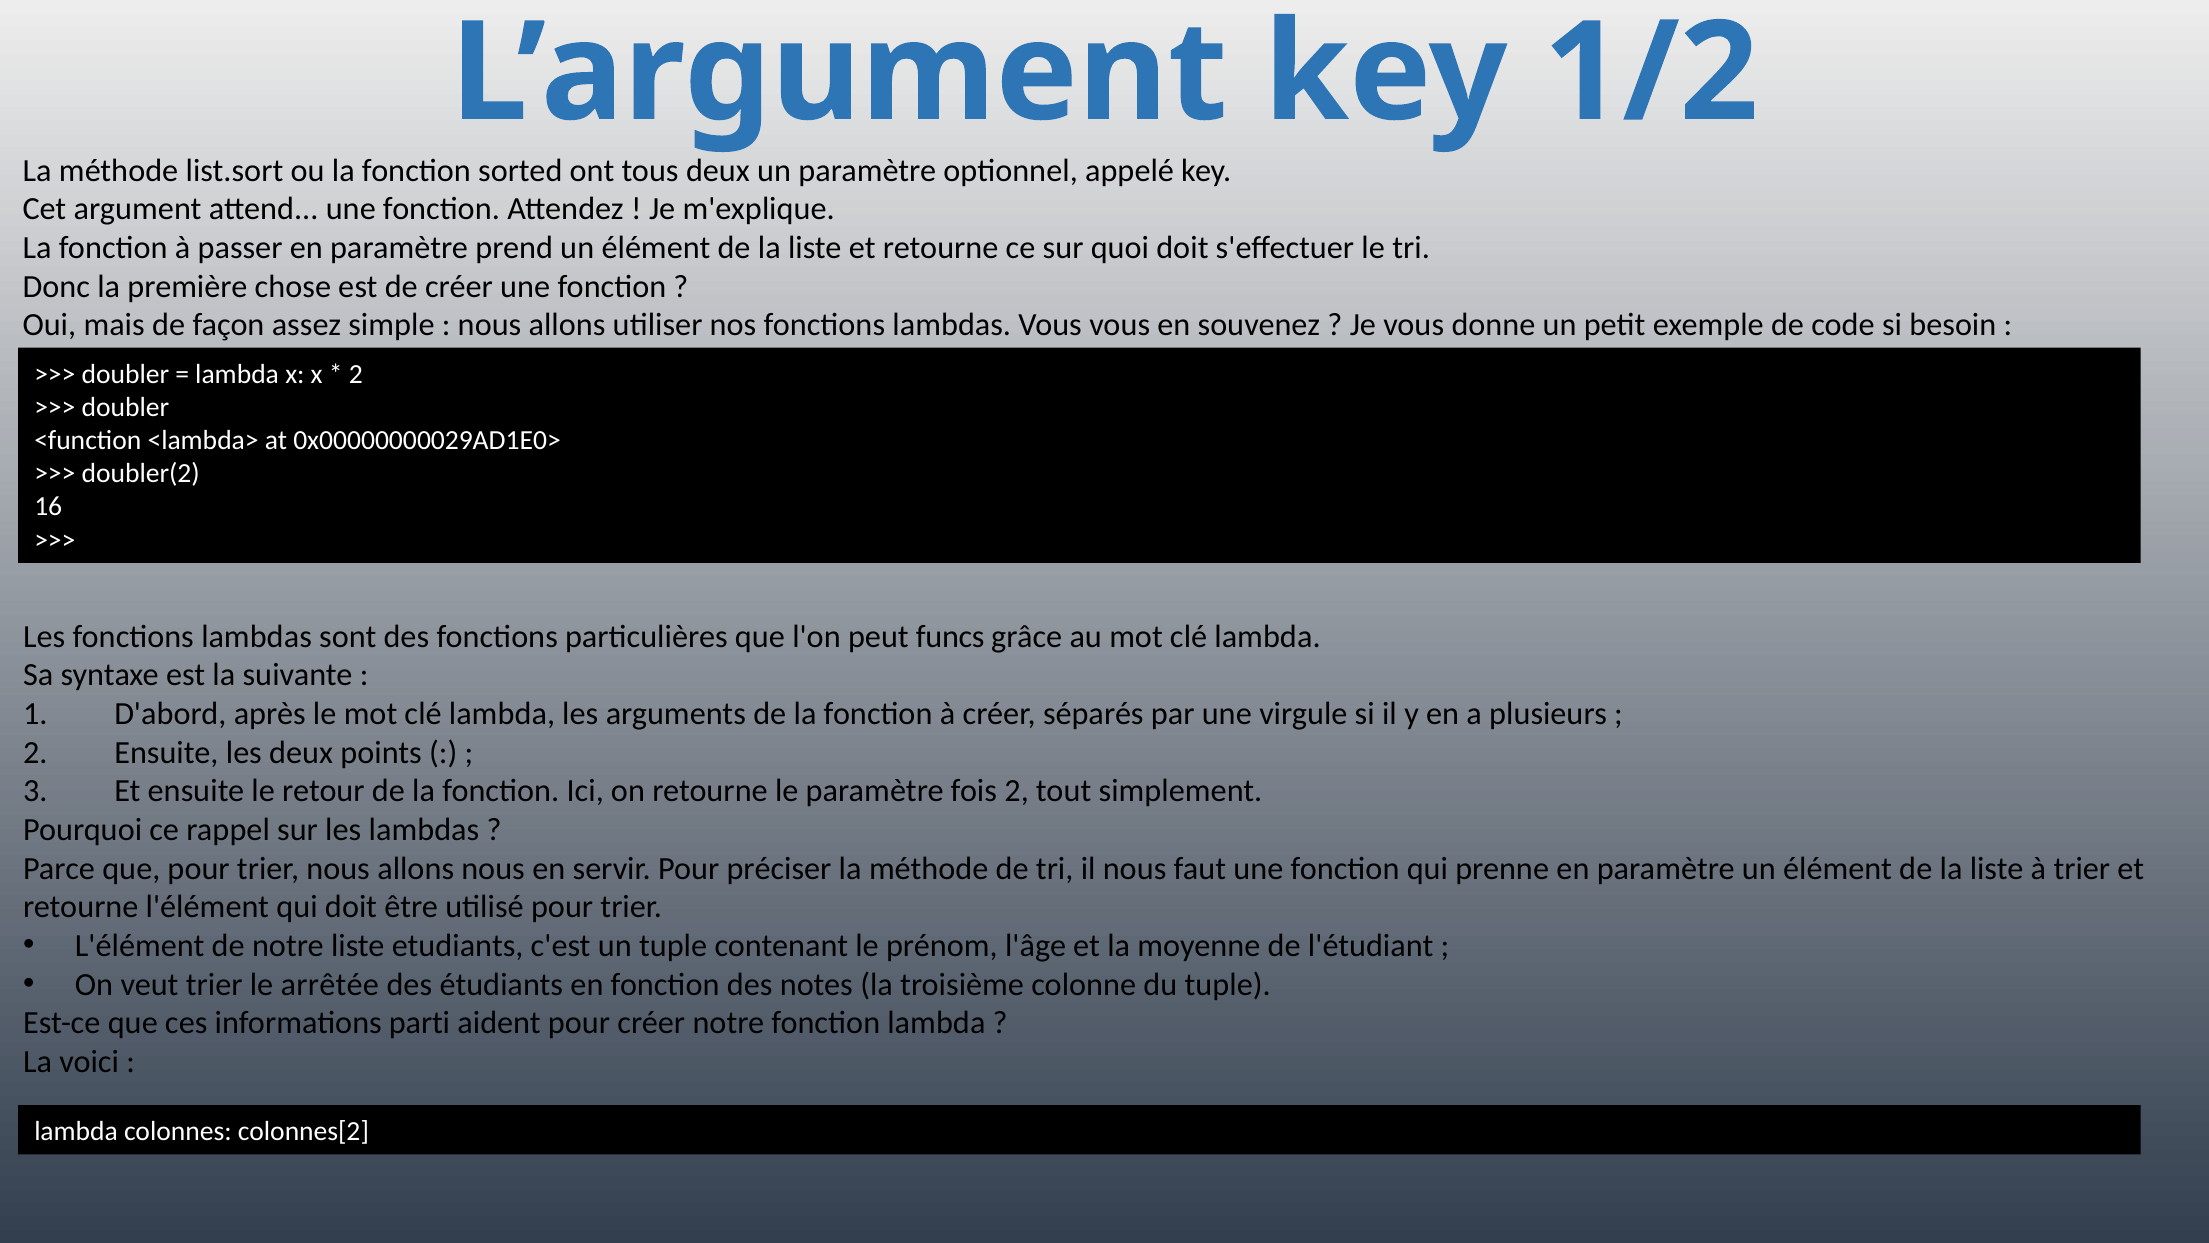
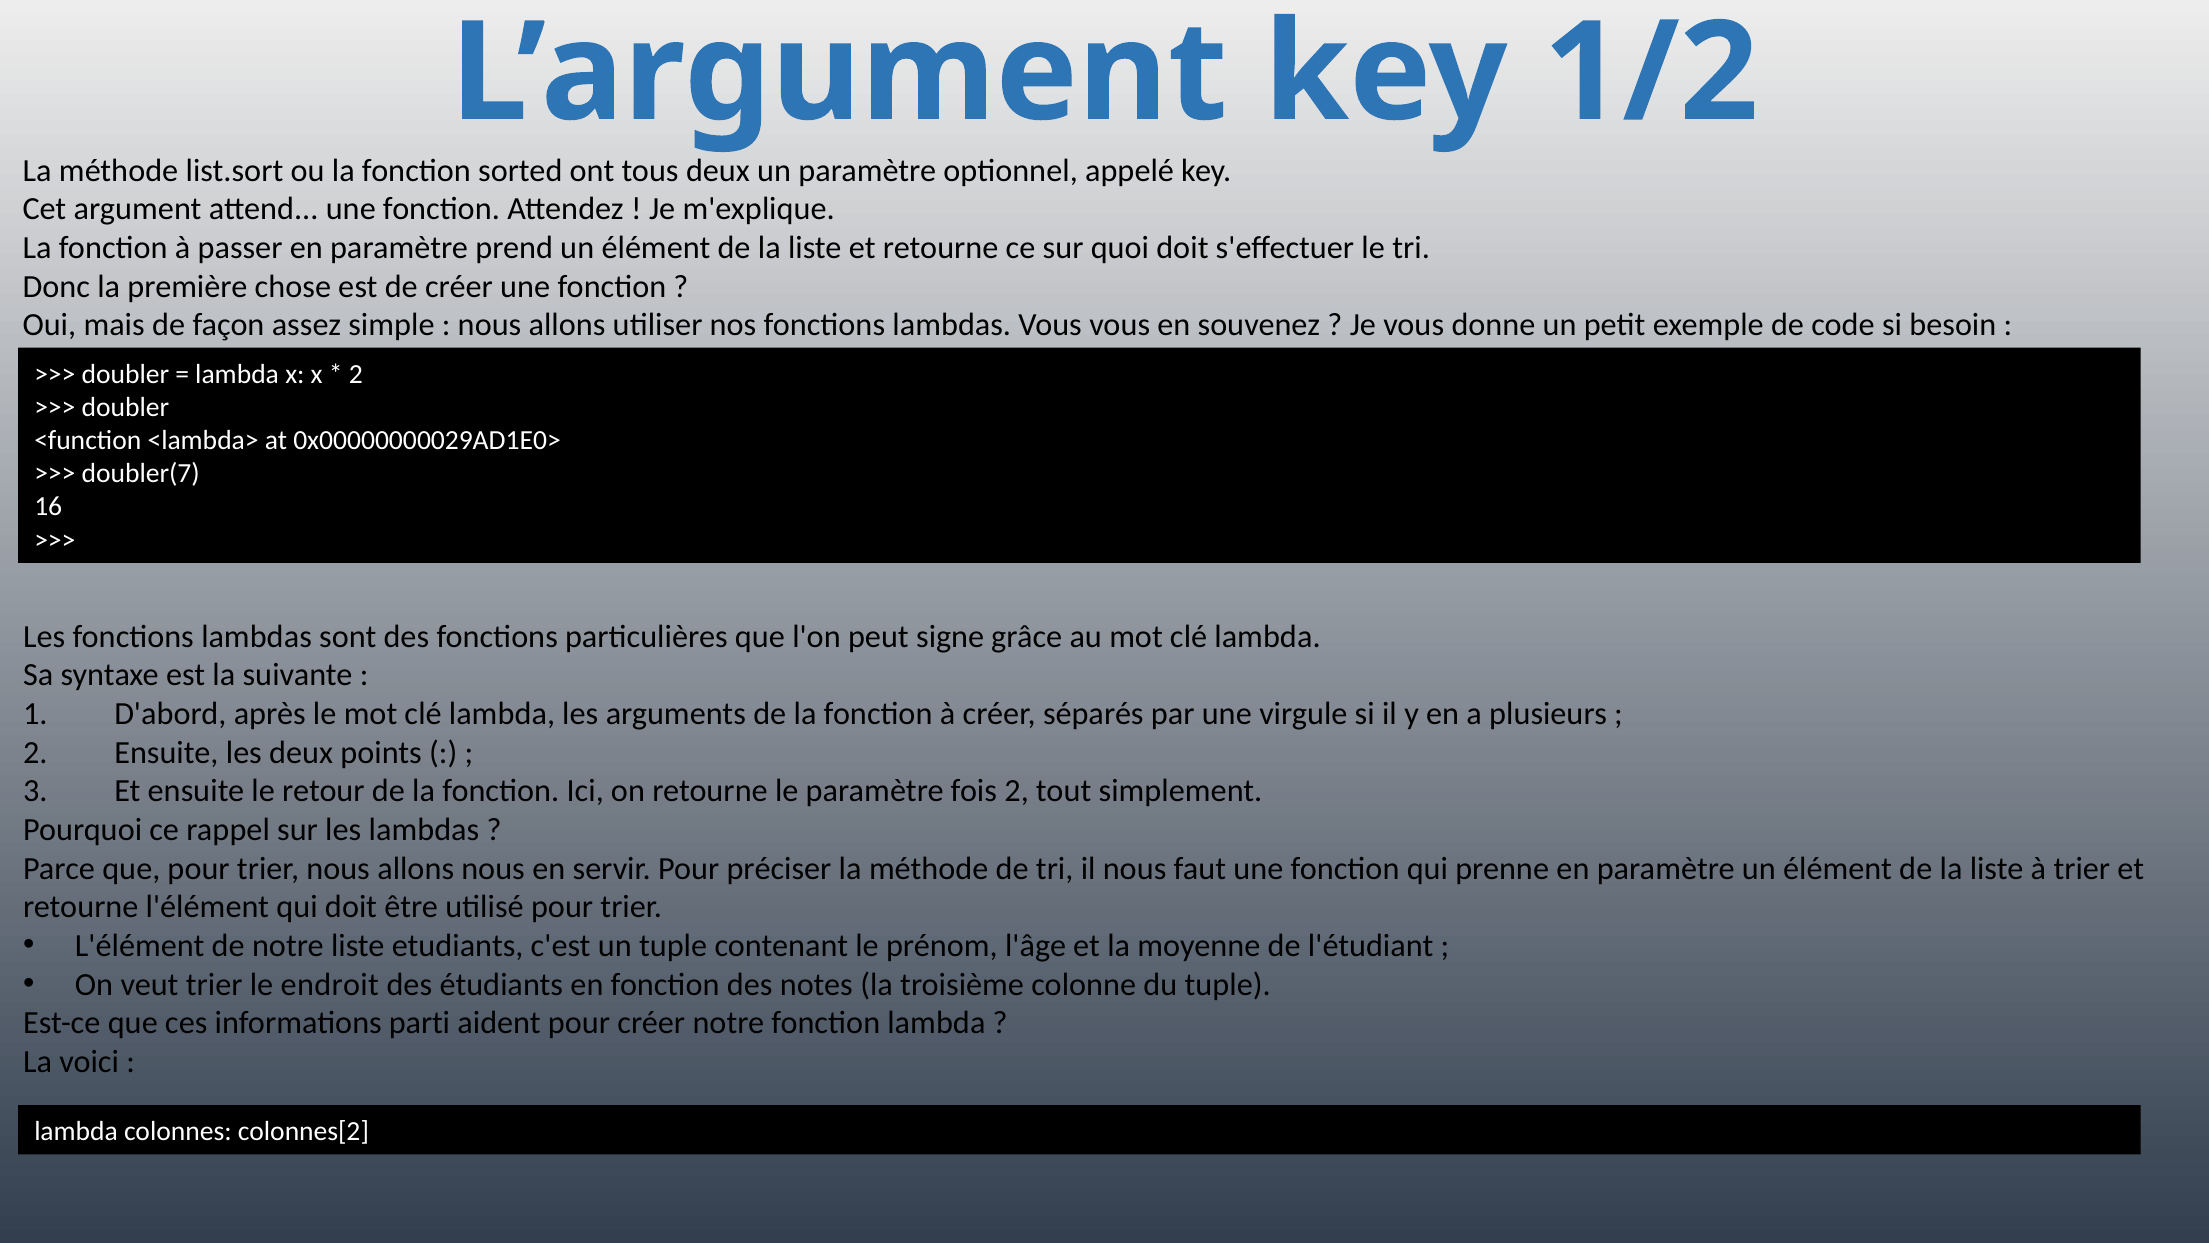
doubler(2: doubler(2 -> doubler(7 (141, 474)
funcs: funcs -> signe (950, 636)
arrêtée: arrêtée -> endroit (330, 984)
